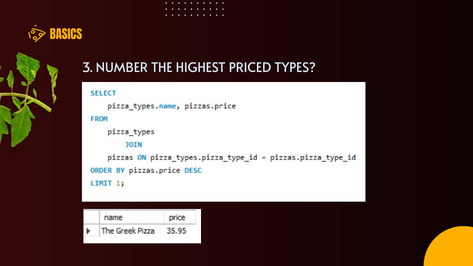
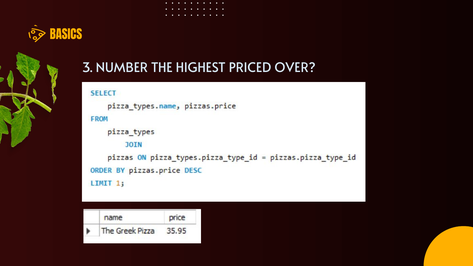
TYPES: TYPES -> OVER (295, 68)
